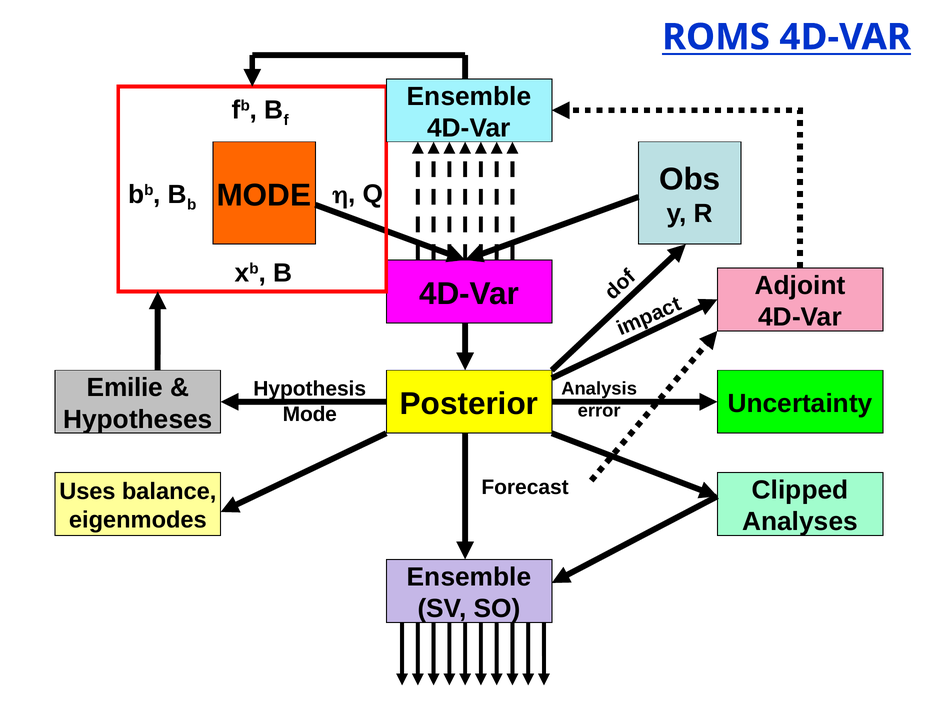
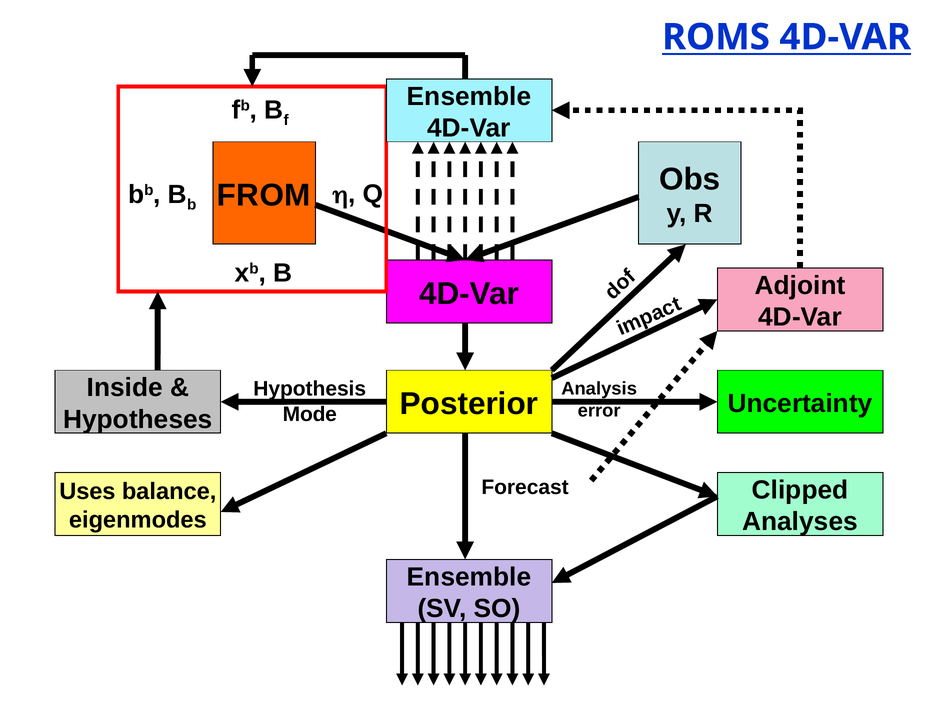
MODE: MODE -> FROM (264, 195)
Emilie: Emilie -> Inside (125, 388)
